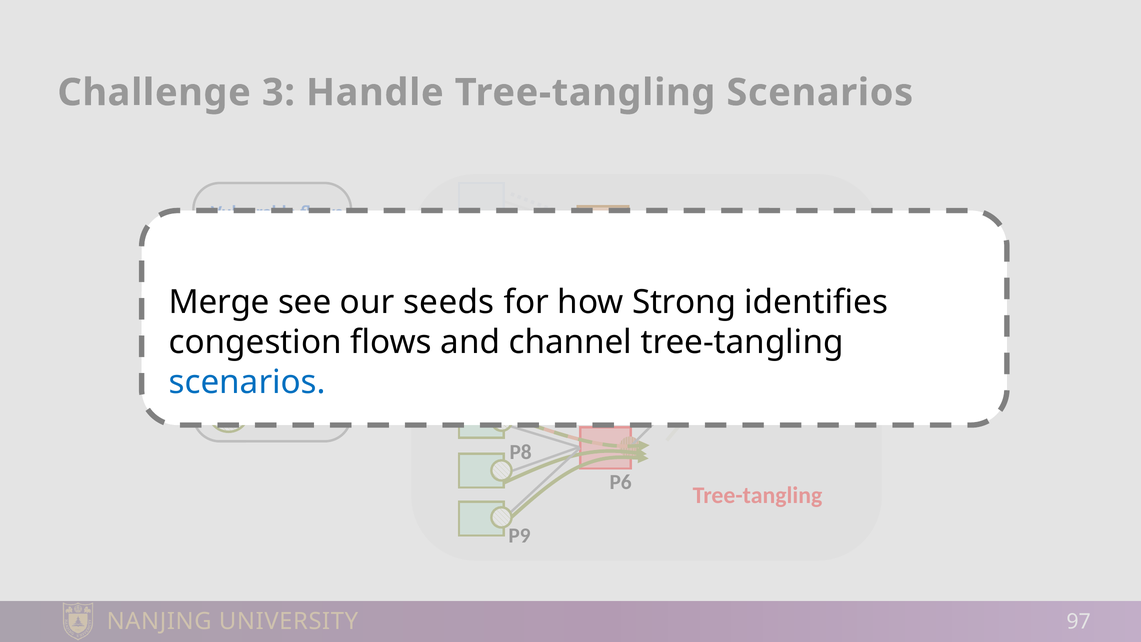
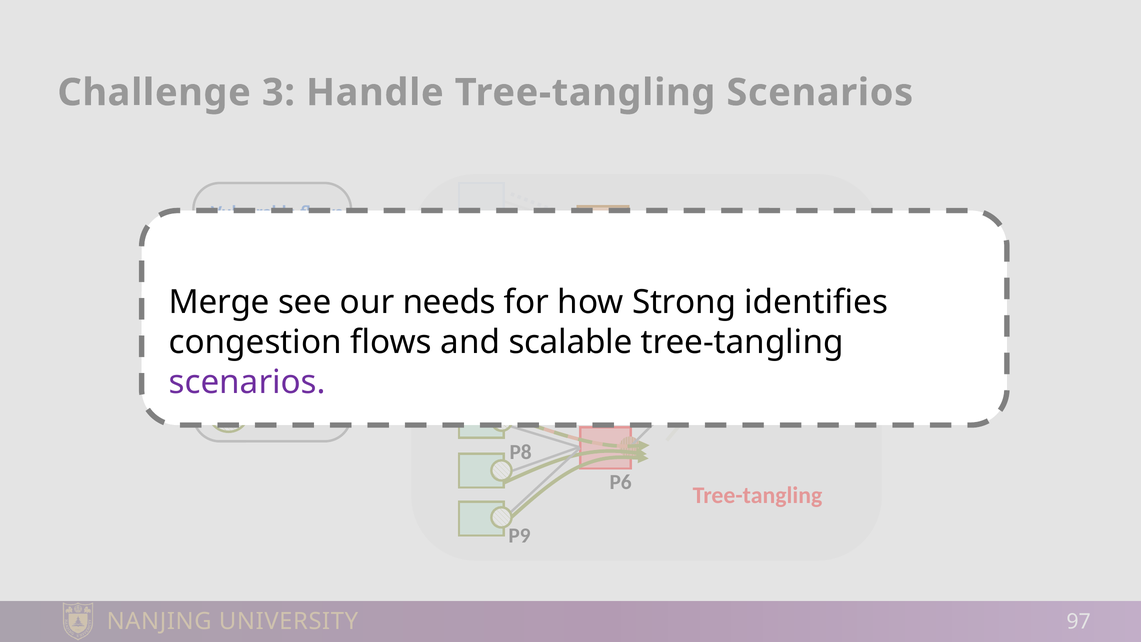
seeds: seeds -> needs (449, 302)
channel: channel -> scalable (570, 342)
scenarios colour: blue -> purple (247, 382)
